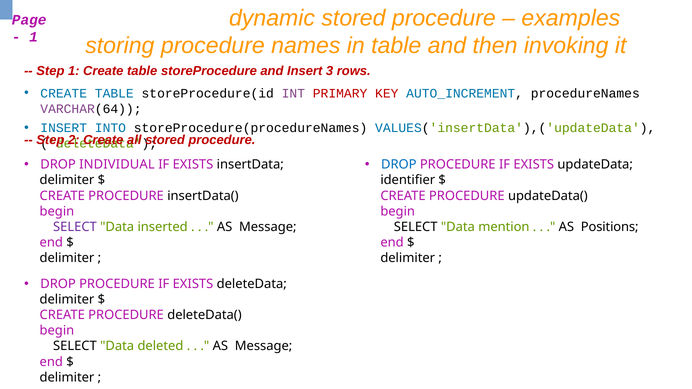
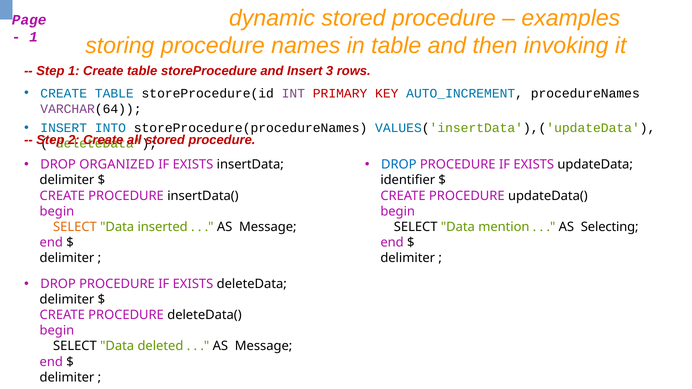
INDIVIDUAL: INDIVIDUAL -> ORGANIZED (117, 165)
SELECT colour: purple -> orange (75, 227)
Positions: Positions -> Selecting (610, 227)
